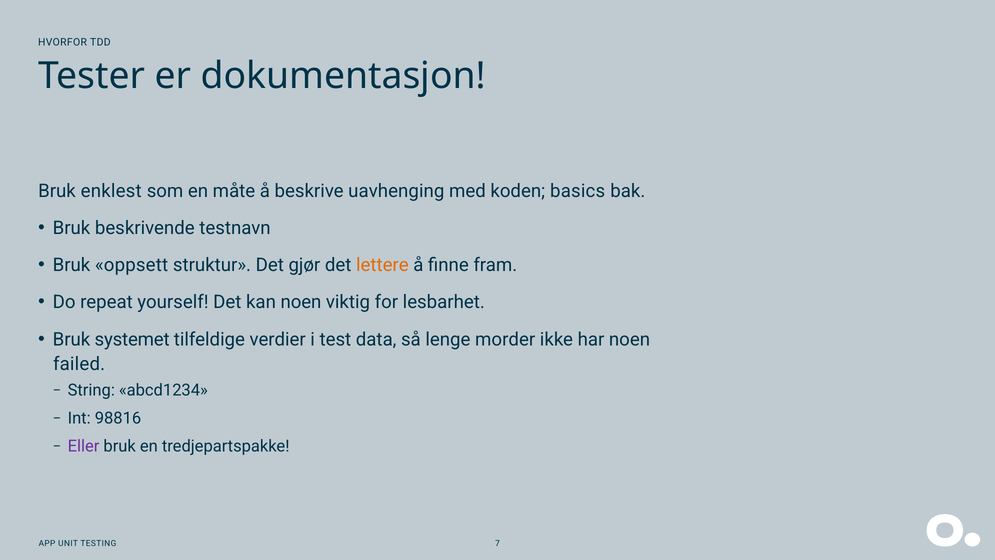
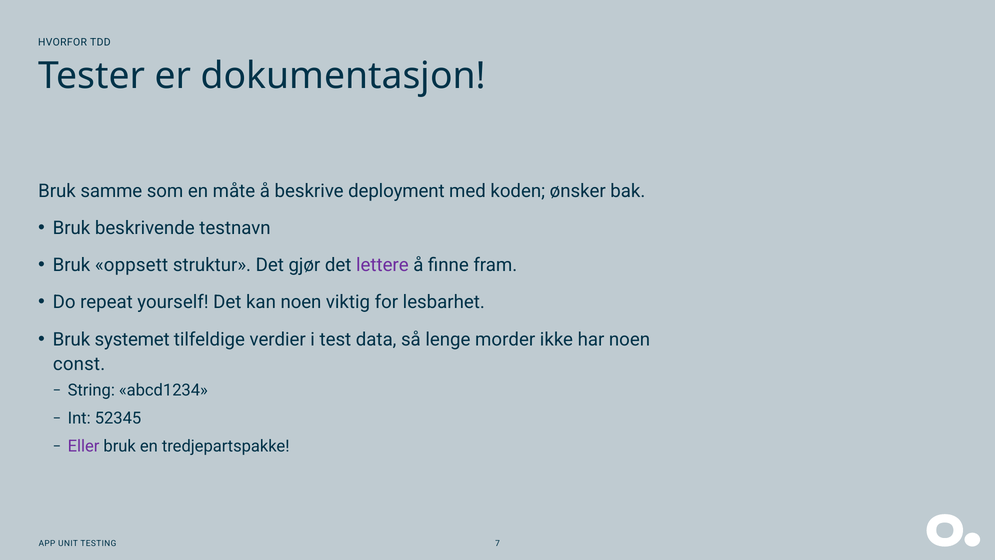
enklest: enklest -> samme (111, 191)
uavhenging: uavhenging -> deployment (396, 191)
basics: basics -> ønsker (578, 191)
lettere colour: orange -> purple (382, 265)
failed: failed -> const (79, 364)
98816: 98816 -> 52345 (118, 418)
